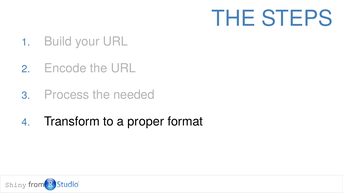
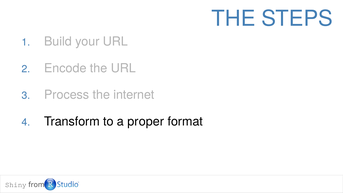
needed: needed -> internet (134, 95)
